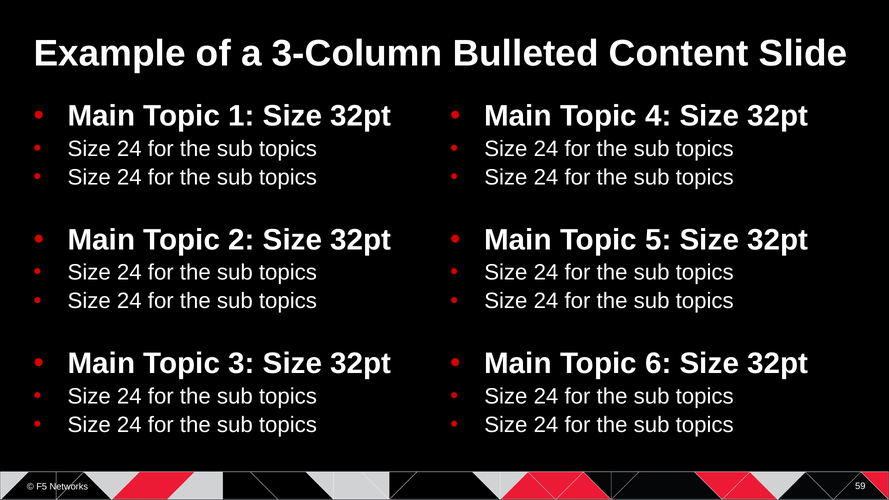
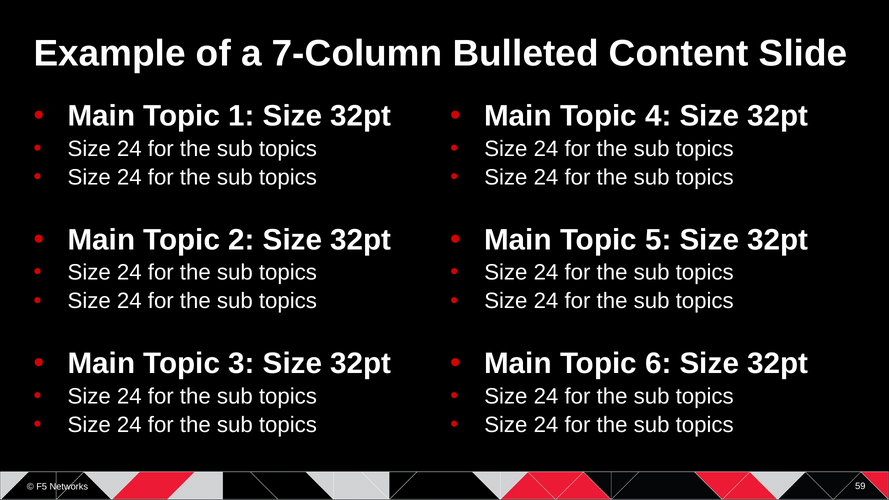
3-Column: 3-Column -> 7-Column (357, 53)
